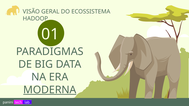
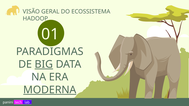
BIG underline: none -> present (44, 65)
